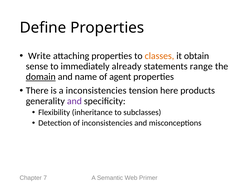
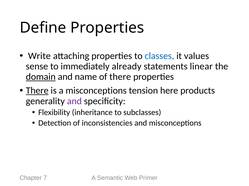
classes colour: orange -> blue (159, 56)
obtain: obtain -> values (196, 56)
range: range -> linear (201, 67)
of agent: agent -> there (120, 77)
There underline: none -> present (37, 91)
a inconsistencies: inconsistencies -> misconceptions (96, 91)
